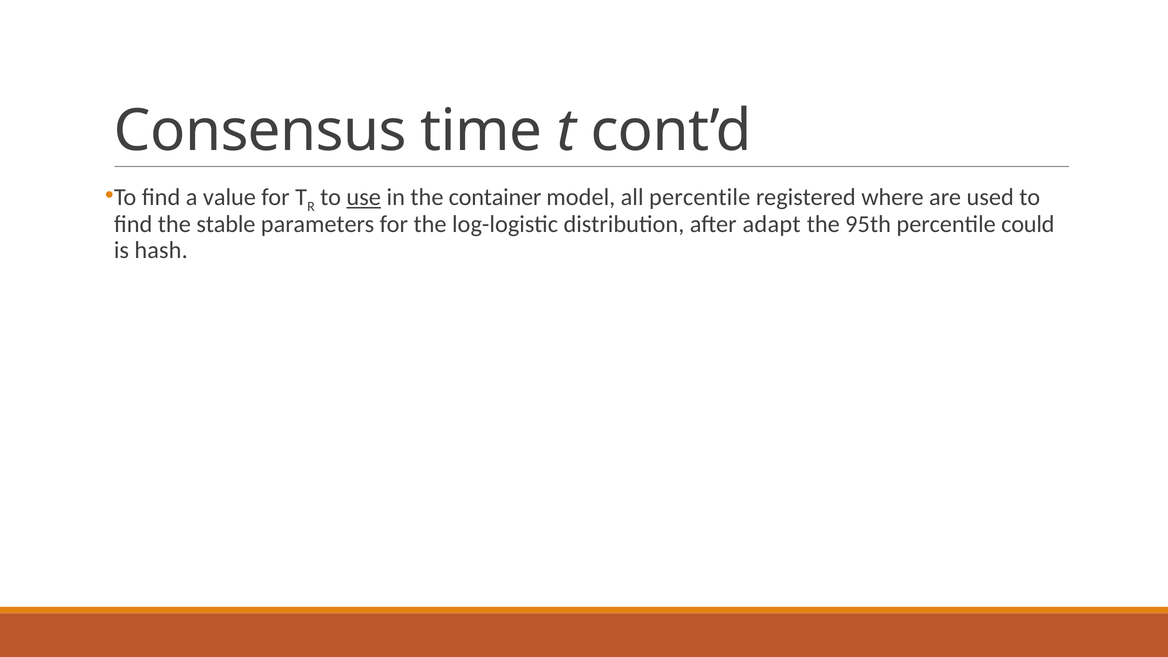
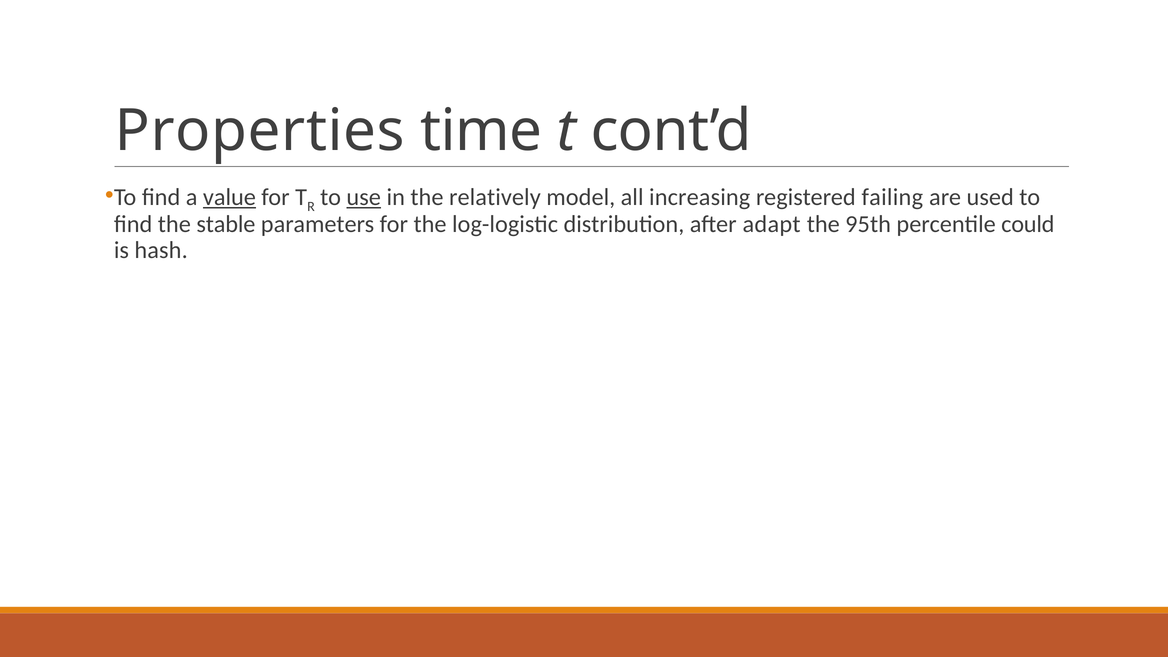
Consensus: Consensus -> Properties (260, 131)
value underline: none -> present (229, 197)
container: container -> relatively (495, 197)
all percentile: percentile -> increasing (700, 197)
where: where -> failing (892, 197)
